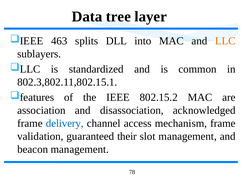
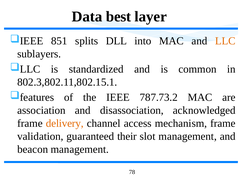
tree: tree -> best (118, 17)
463: 463 -> 851 (59, 41)
802.15.2: 802.15.2 -> 787.73.2 (159, 97)
delivery colour: blue -> orange (65, 123)
